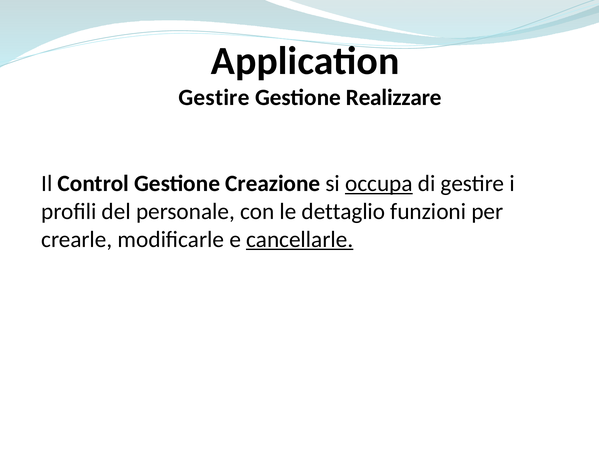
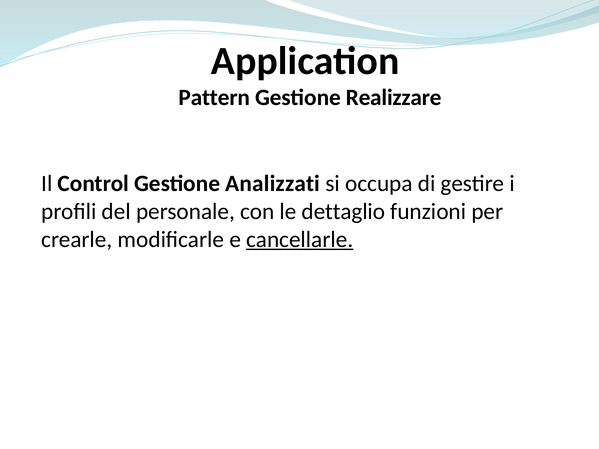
Gestire: Gestire -> Pattern (214, 98)
Creazione: Creazione -> Analizzati (273, 184)
occupa underline: present -> none (379, 184)
